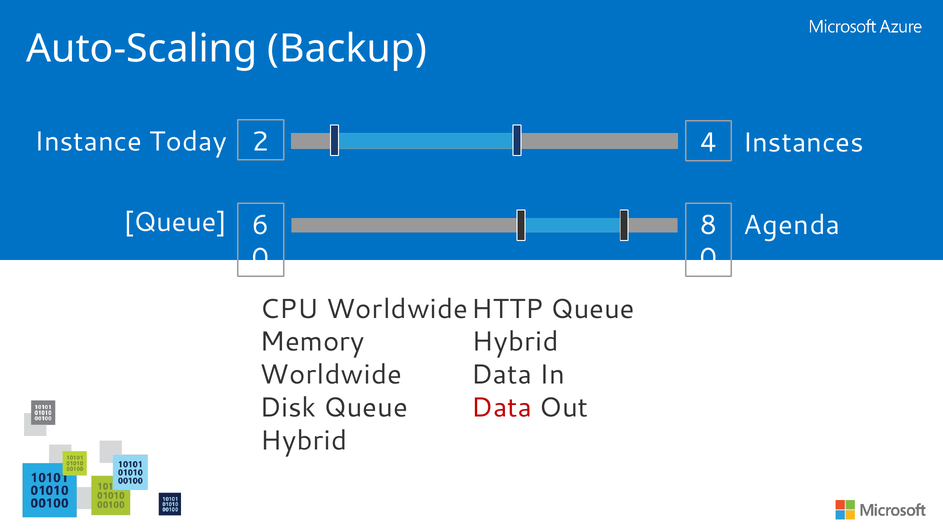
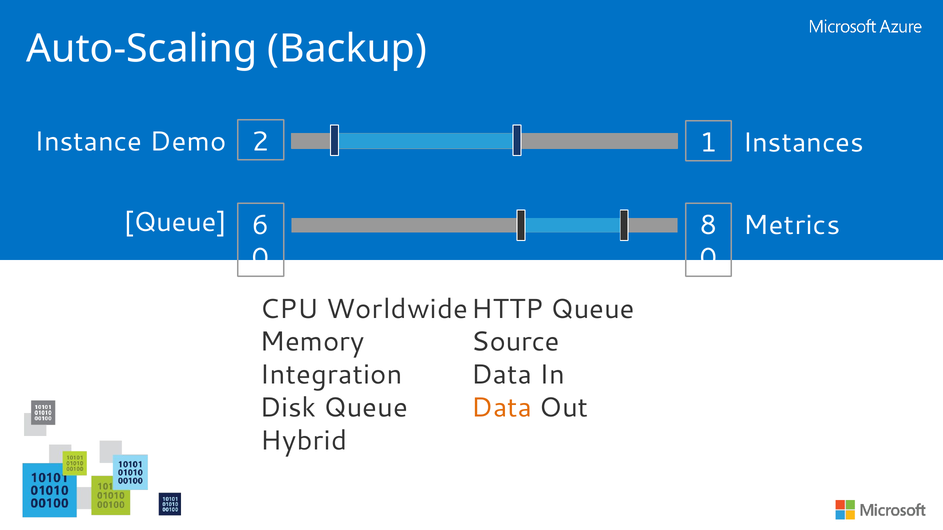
Today: Today -> Demo (188, 142)
4: 4 -> 1 (709, 143)
Agenda: Agenda -> Metrics (792, 226)
Hybrid: Hybrid -> Source (516, 342)
Worldwide: Worldwide -> Integration (331, 375)
Data colour: red -> orange (502, 408)
